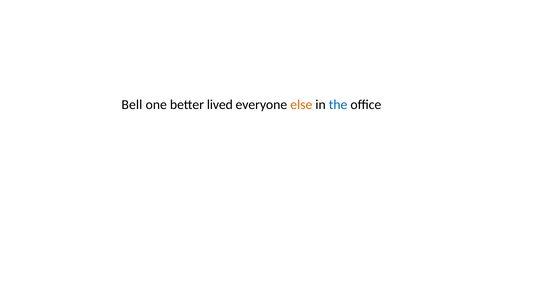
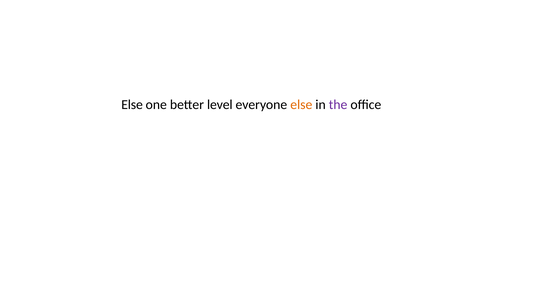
Bell: Bell -> Else (132, 105)
lived: lived -> level (220, 105)
the colour: blue -> purple (338, 105)
